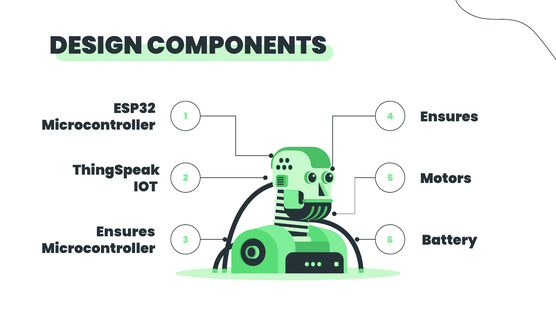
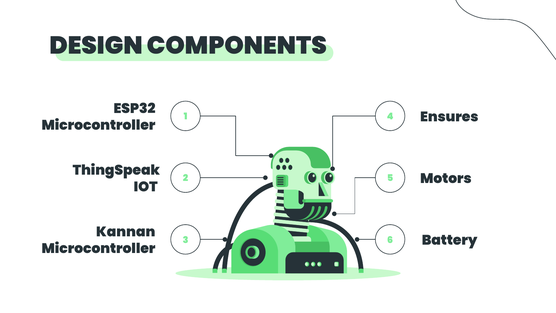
Ensures: Ensures -> Kannan (126, 232)
